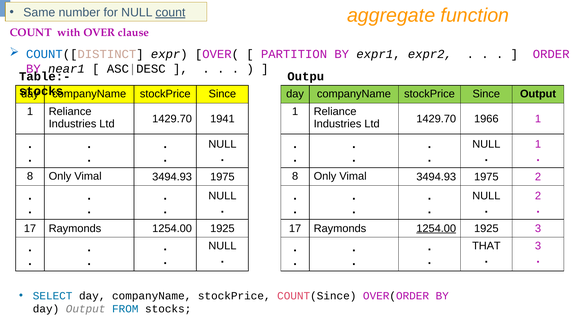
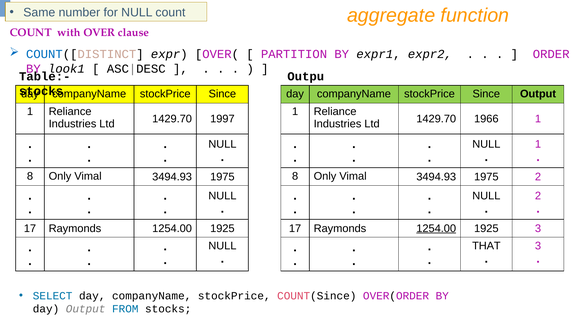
count underline: present -> none (170, 13)
near1: near1 -> look1 (66, 69)
1941: 1941 -> 1997 (222, 119)
